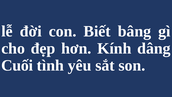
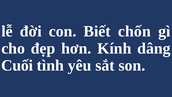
bâng: bâng -> chốn (134, 31)
